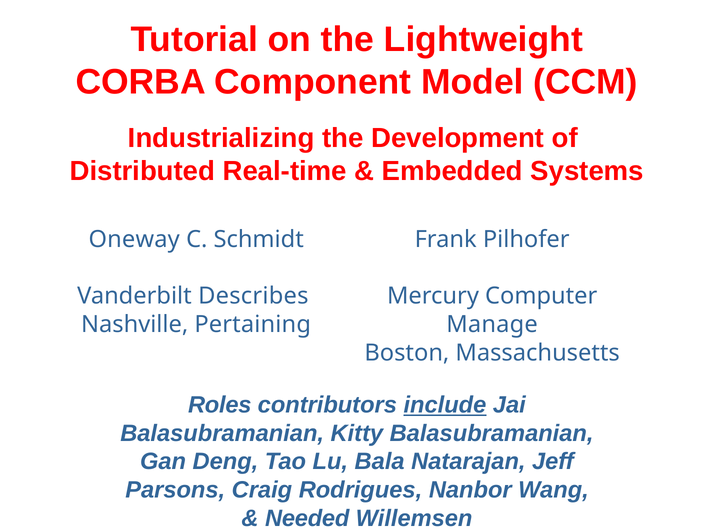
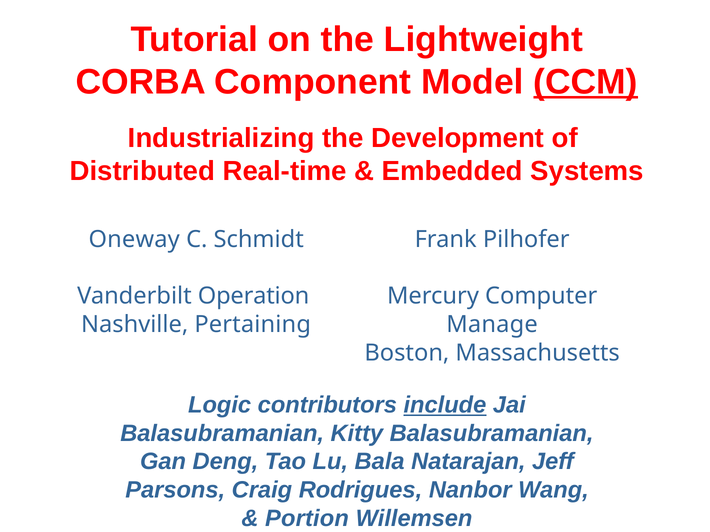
CCM underline: none -> present (586, 82)
Describes: Describes -> Operation (254, 296)
Roles: Roles -> Logic (220, 405)
Needed: Needed -> Portion (307, 519)
